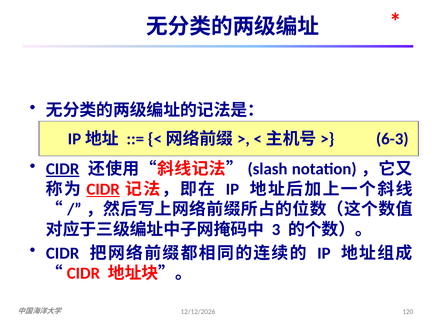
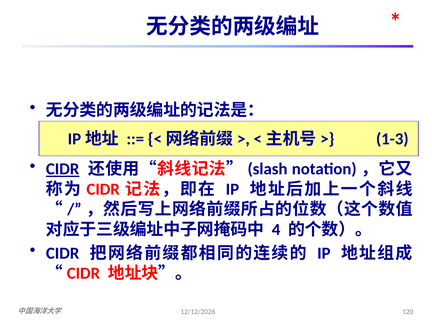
6-3: 6-3 -> 1-3 (392, 139)
CIDR underline: present -> none (103, 189)
3: 3 -> 4 (276, 230)
